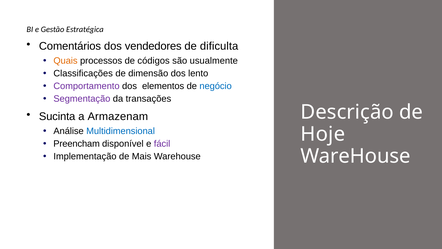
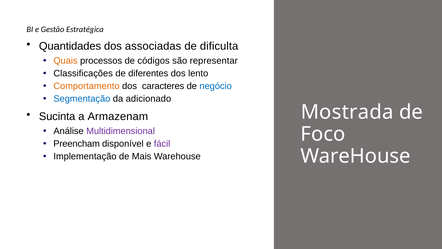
Comentários: Comentários -> Quantidades (70, 46)
vendedores: vendedores -> associadas (153, 46)
usualmente: usualmente -> representar (214, 61)
dimensão: dimensão -> diferentes (148, 73)
Comportamento colour: purple -> orange (87, 86)
elementos: elementos -> caracteres (163, 86)
Segmentação colour: purple -> blue (82, 99)
transações: transações -> adicionado (148, 99)
Descrição: Descrição -> Mostrada (347, 112)
Multidimensional colour: blue -> purple (121, 131)
Hoje: Hoje -> Foco (323, 134)
